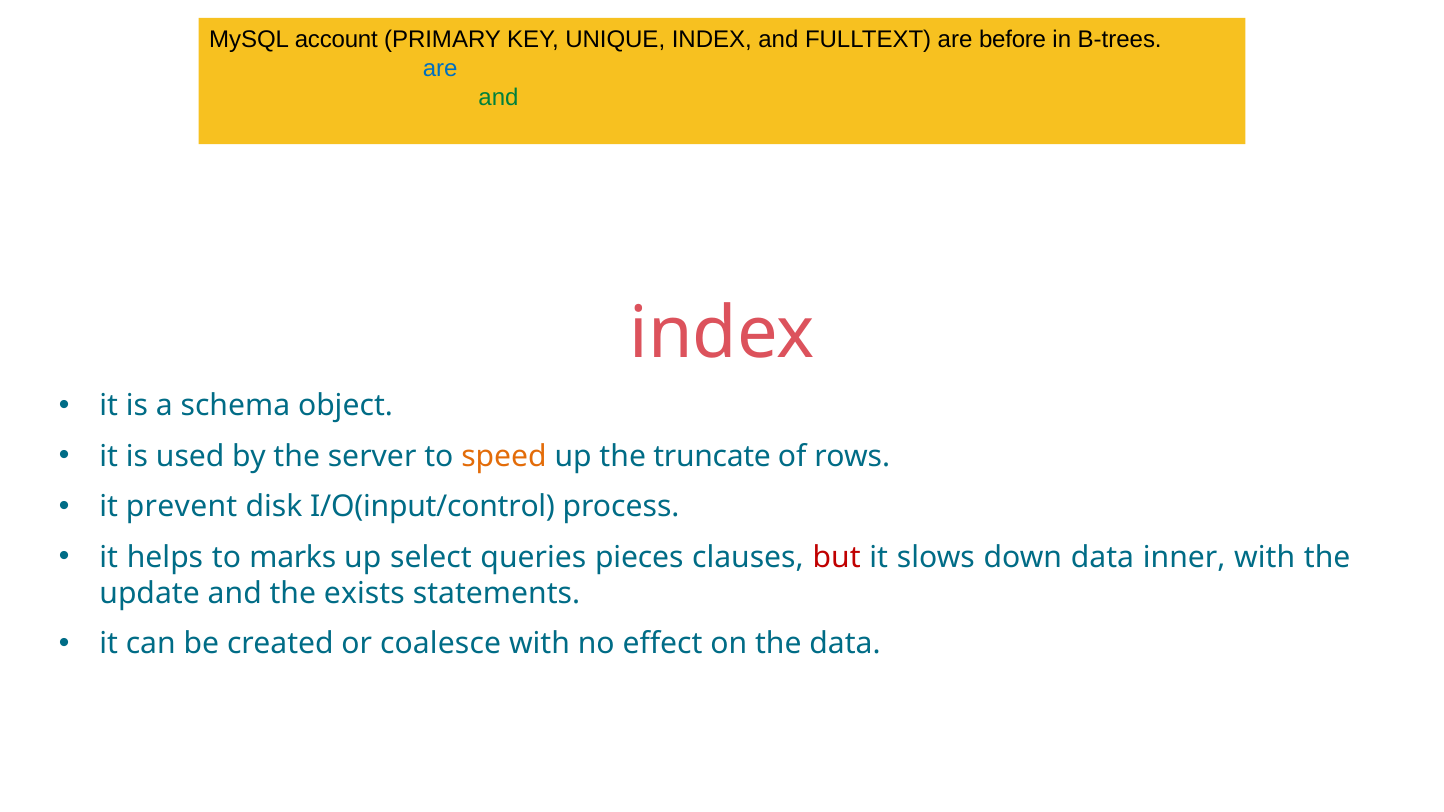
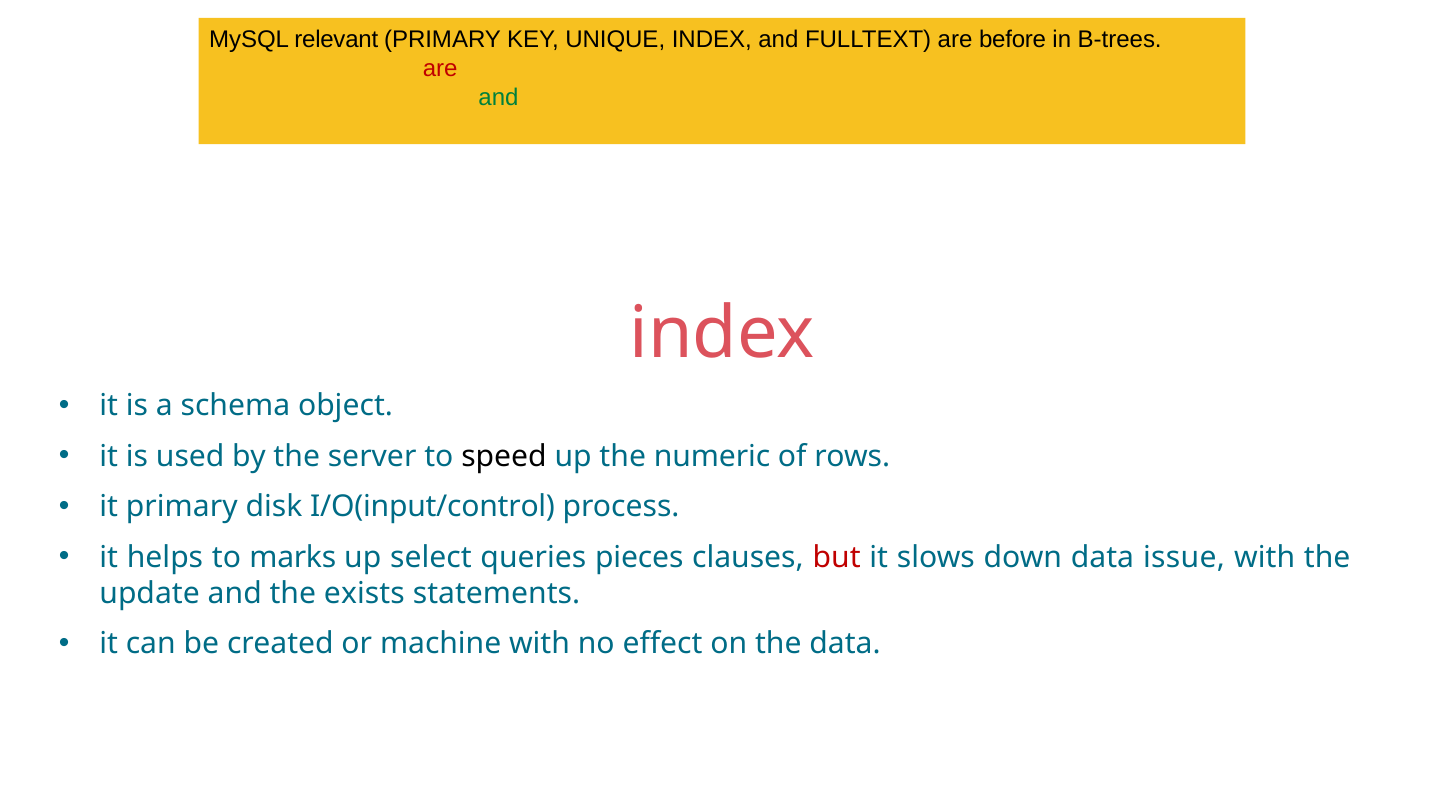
account: account -> relevant (336, 39)
are colour: blue -> red (440, 68)
speed colour: orange -> black (504, 457)
truncate: truncate -> numeric (712, 457)
it prevent: prevent -> primary (182, 507)
inner: inner -> issue (1184, 558)
coalesce: coalesce -> machine (441, 644)
